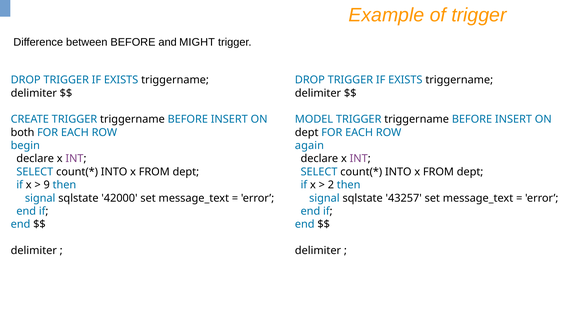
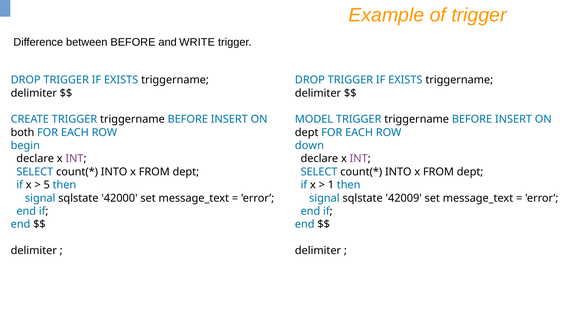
MIGHT: MIGHT -> WRITE (197, 42)
again: again -> down (309, 146)
9: 9 -> 5 (47, 185)
2: 2 -> 1 (331, 185)
43257: 43257 -> 42009 (404, 198)
